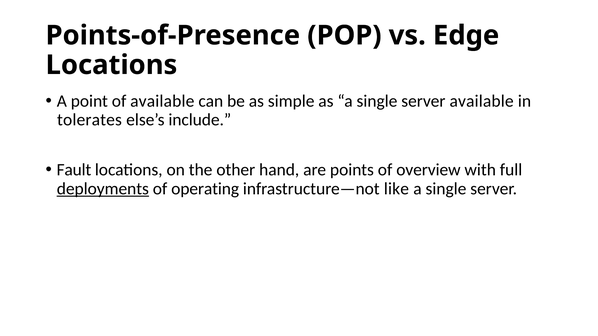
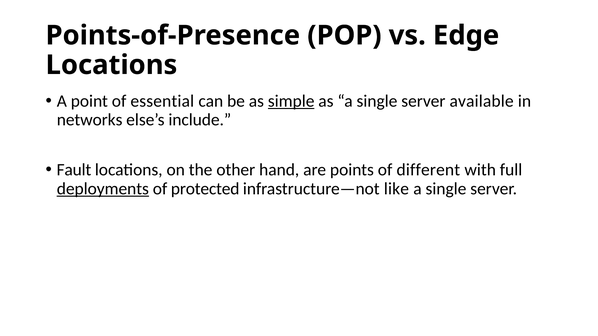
of available: available -> essential (162, 101)
simple underline: none -> present (291, 101)
tolerates: tolerates -> networks (90, 120)
overview: overview -> different (428, 170)
operating: operating -> protected (205, 189)
